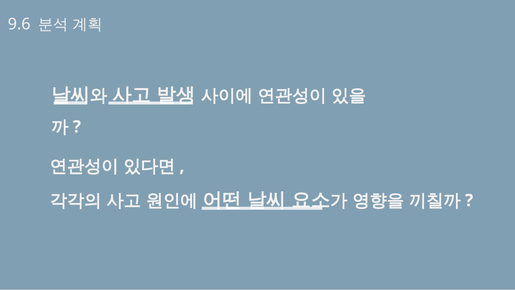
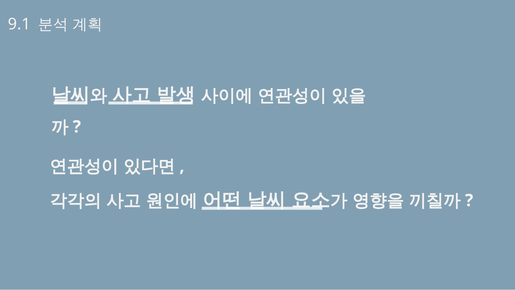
9.6: 9.6 -> 9.1 (19, 24)
